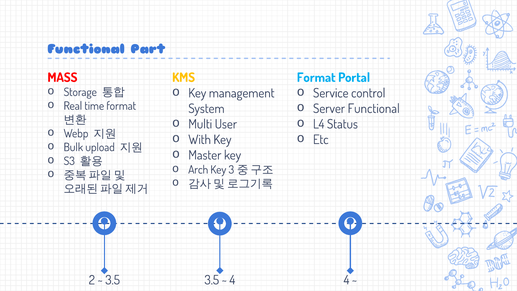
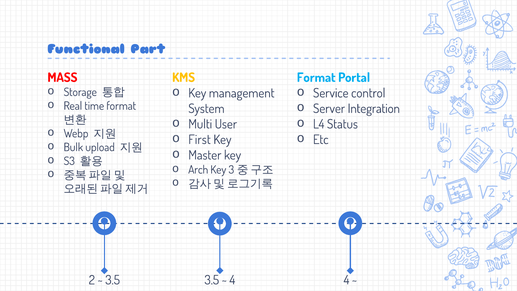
Server Functional: Functional -> Integration (374, 109)
With: With -> First (200, 140)
